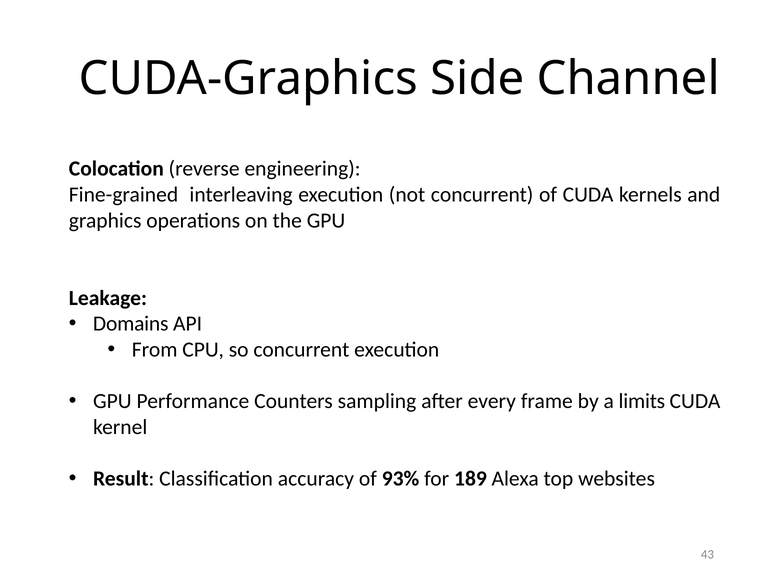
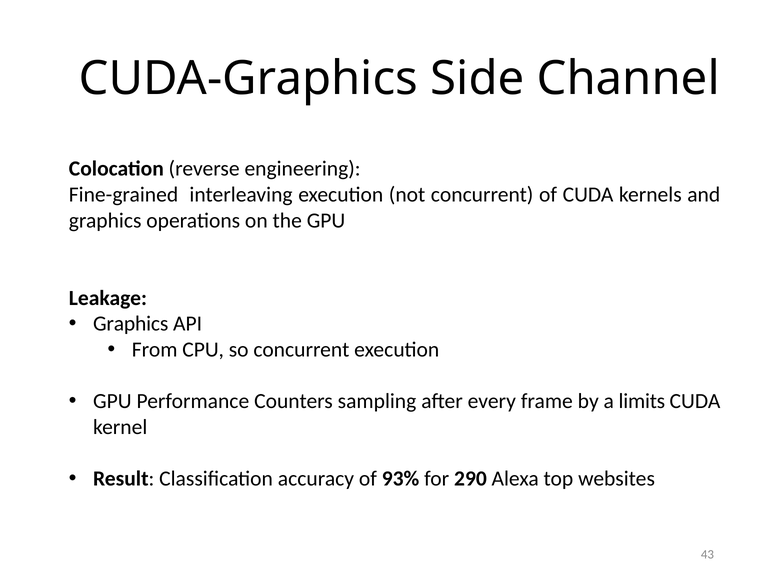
Domains: Domains -> Graphics (131, 324)
189: 189 -> 290 (470, 479)
